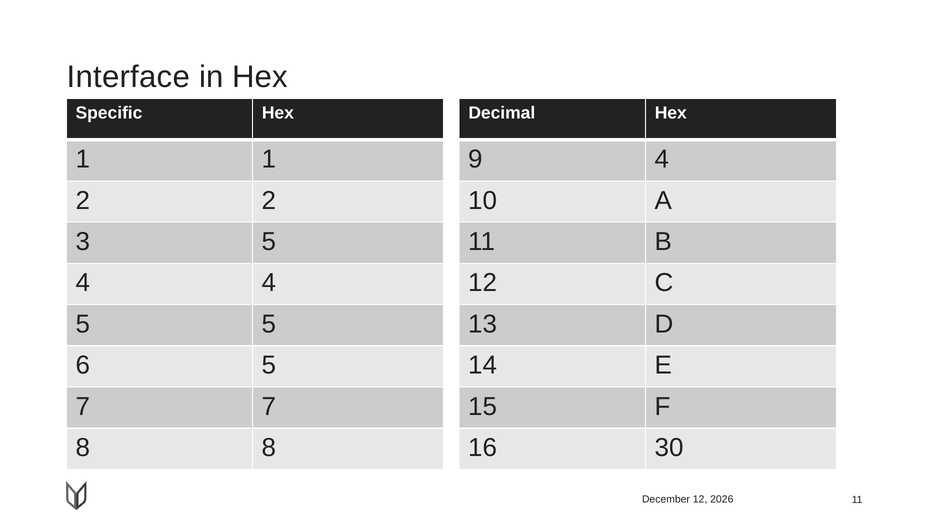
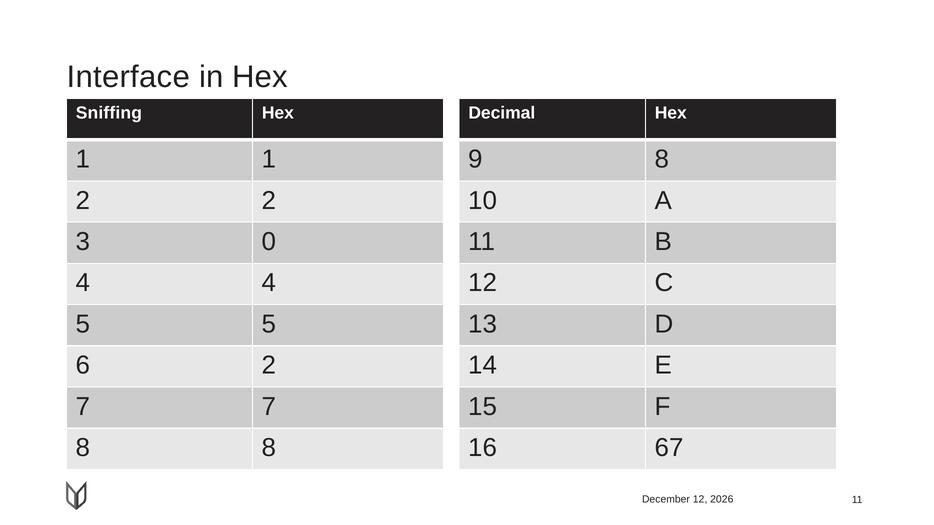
Specific: Specific -> Sniffing (109, 113)
9 4: 4 -> 8 (662, 159)
3 5: 5 -> 0 (269, 242)
6 5: 5 -> 2 (269, 366)
30: 30 -> 67 (669, 448)
